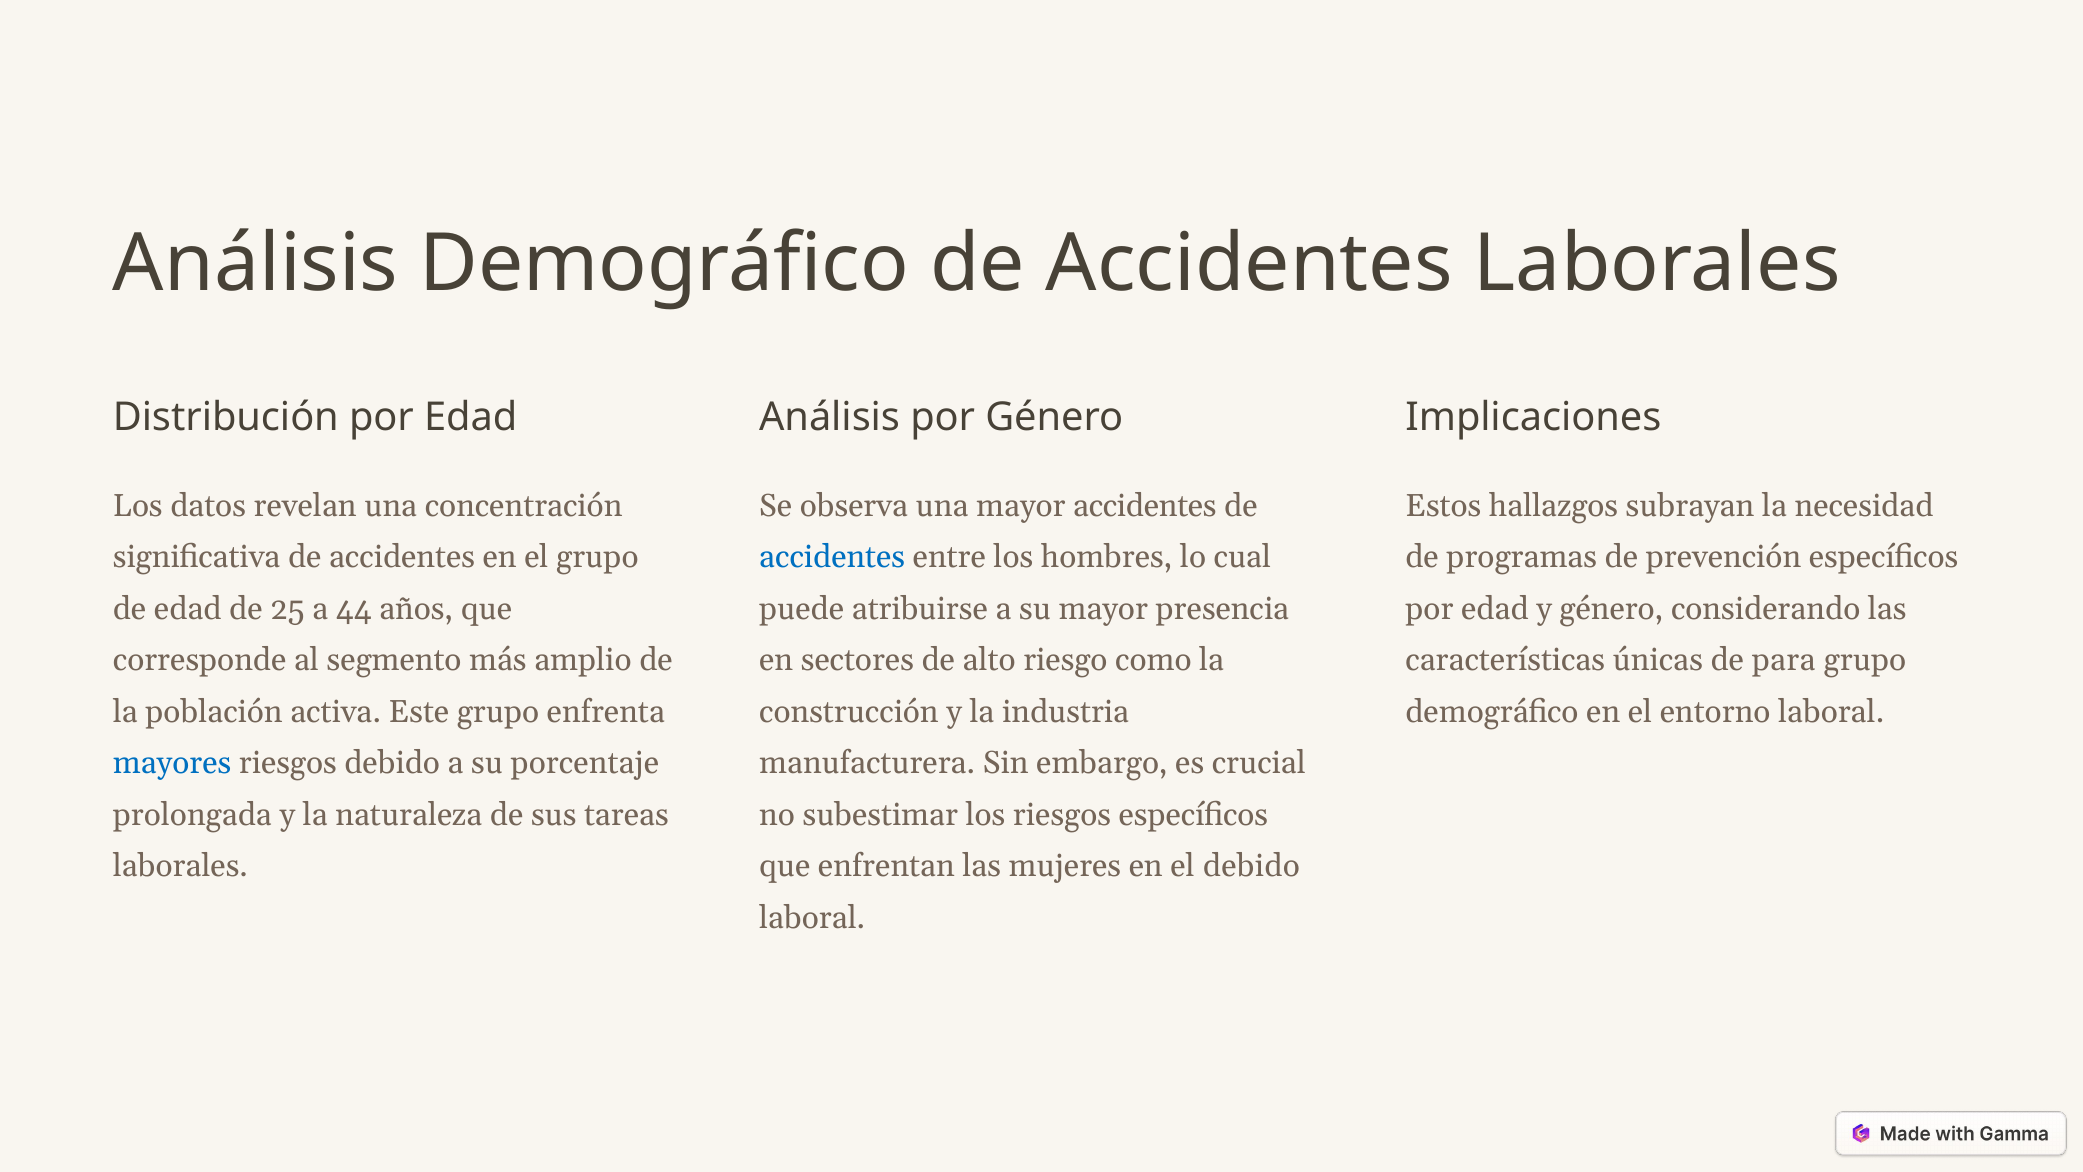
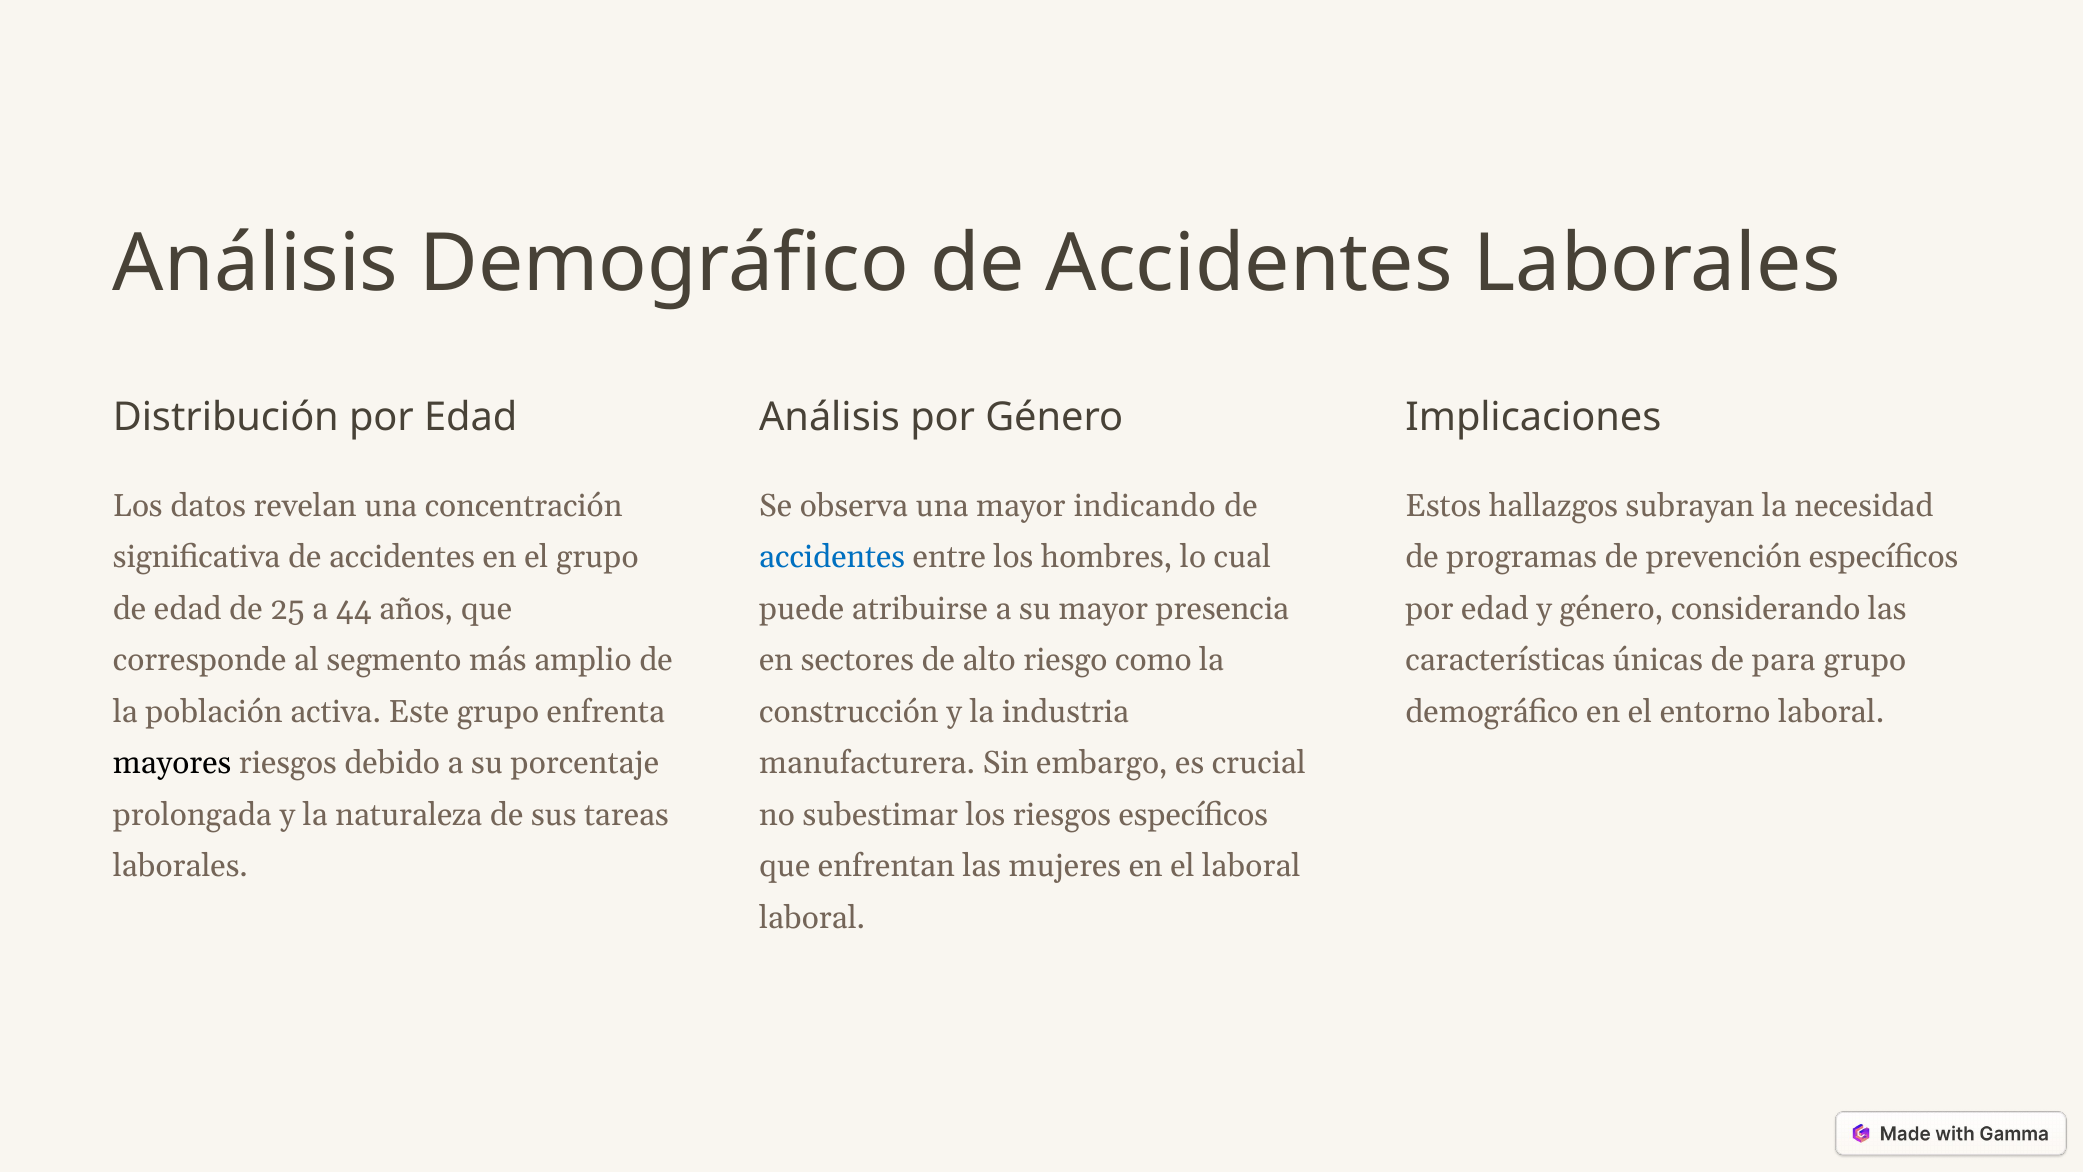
mayor accidentes: accidentes -> indicando (1145, 506)
mayores colour: blue -> black (172, 763)
el debido: debido -> laboral (1252, 866)
